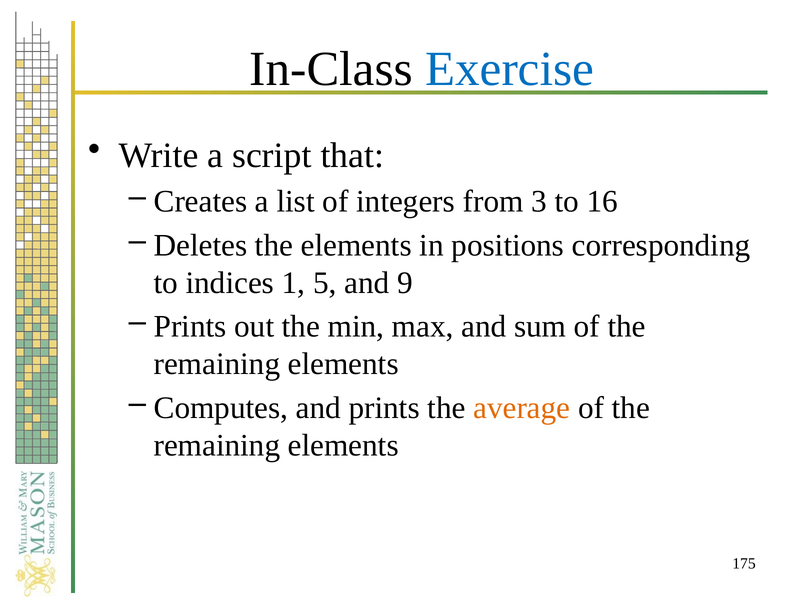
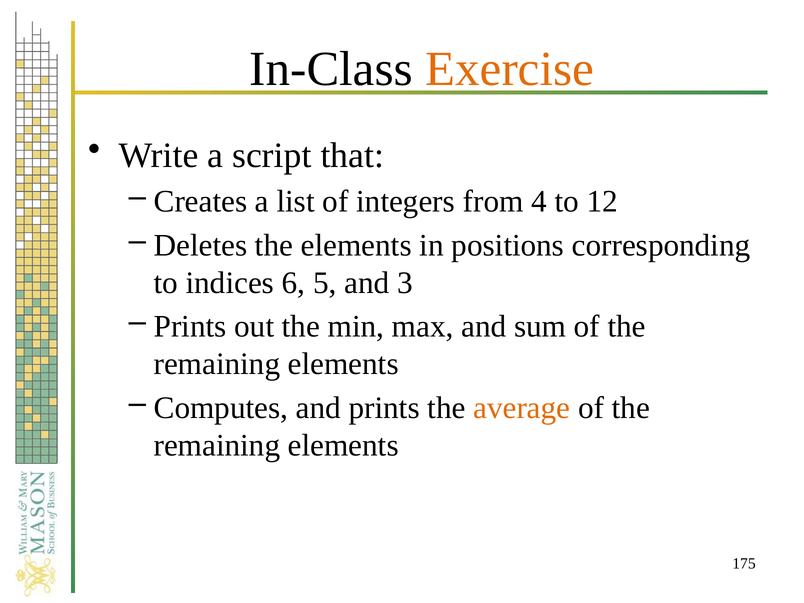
Exercise colour: blue -> orange (510, 69)
3: 3 -> 4 (539, 201)
16: 16 -> 12 (602, 201)
1: 1 -> 6 (294, 283)
9: 9 -> 3 (405, 283)
